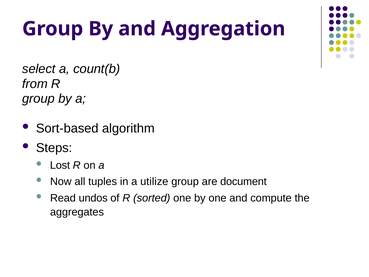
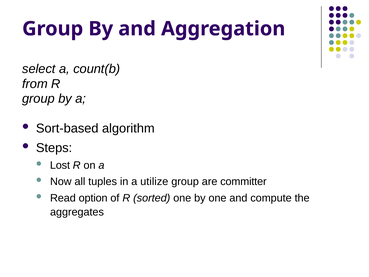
document: document -> committer (243, 181)
undos: undos -> option (93, 198)
